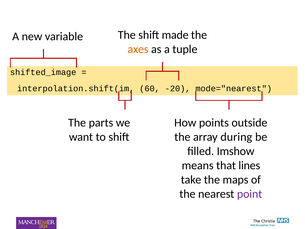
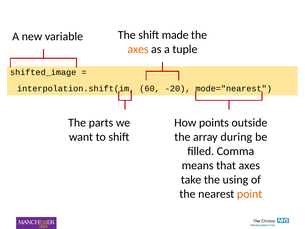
Imshow: Imshow -> Comma (236, 151)
that lines: lines -> axes (249, 165)
maps: maps -> using (235, 180)
point colour: purple -> orange (250, 194)
